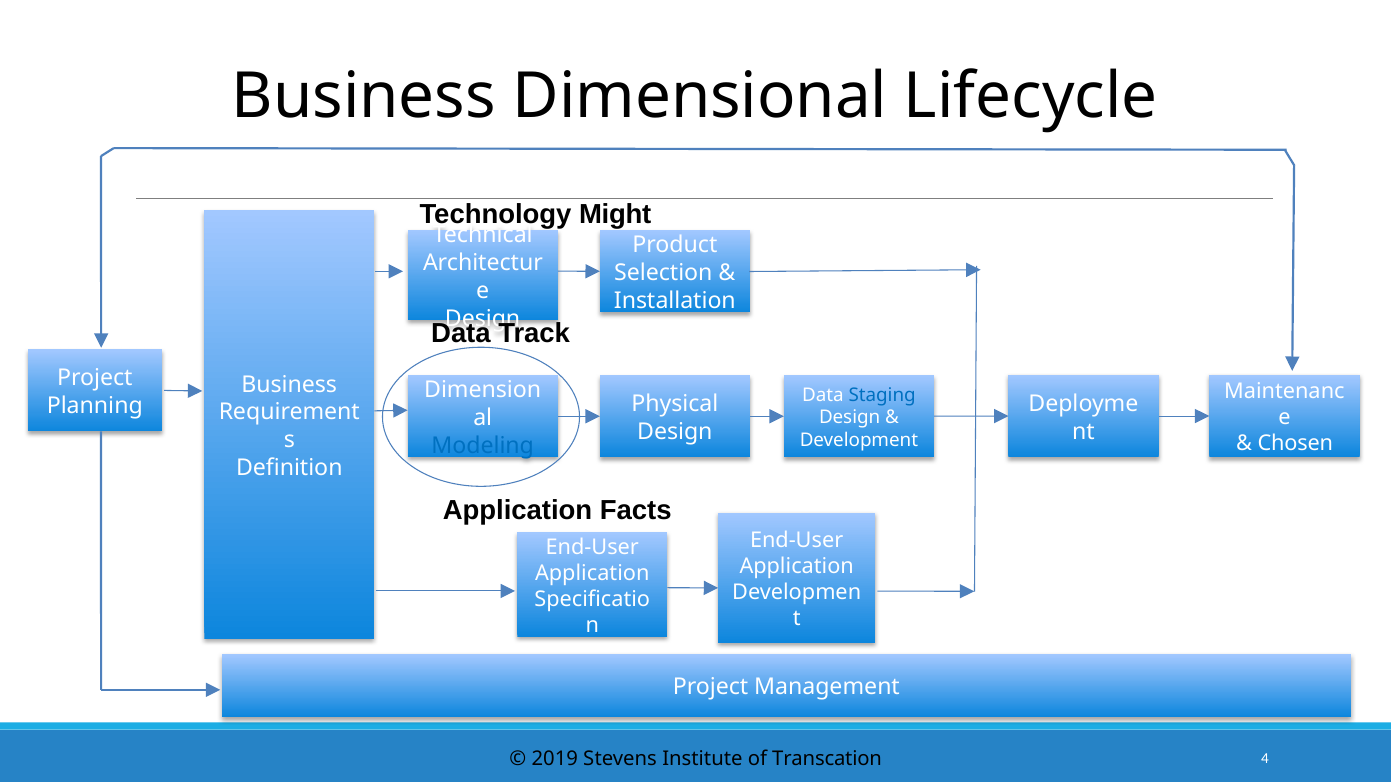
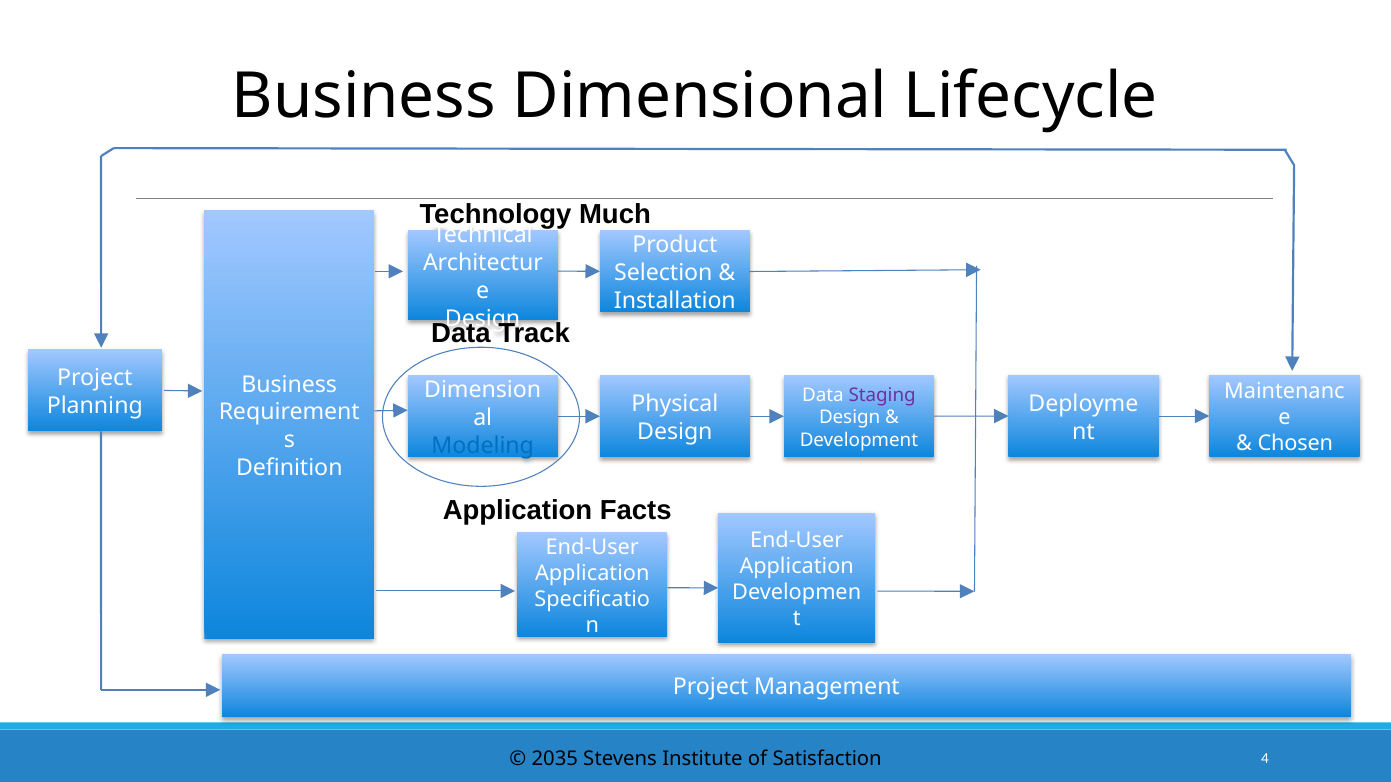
Might: Might -> Much (615, 214)
Staging colour: blue -> purple (882, 395)
2019: 2019 -> 2035 (555, 759)
Transcation: Transcation -> Satisfaction (827, 759)
